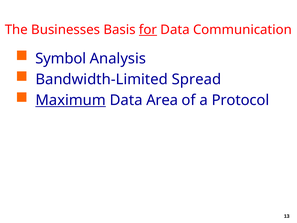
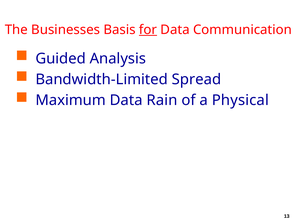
Symbol: Symbol -> Guided (61, 58)
Maximum underline: present -> none (71, 100)
Area: Area -> Rain (162, 100)
Protocol: Protocol -> Physical (240, 100)
